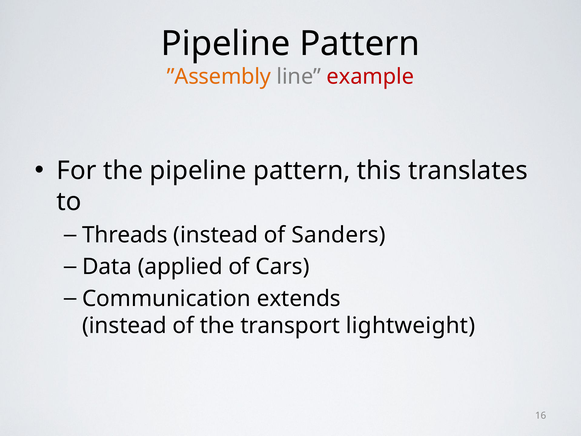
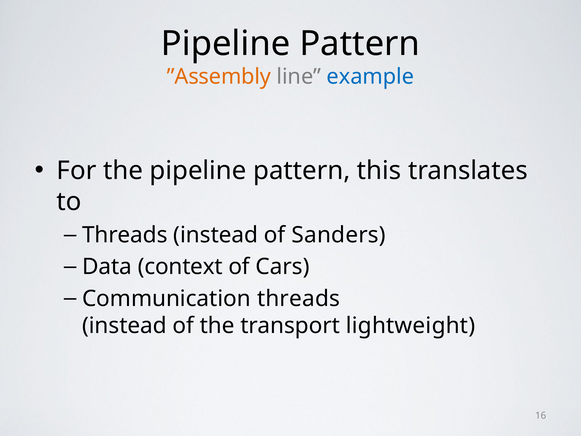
example colour: red -> blue (370, 77)
applied: applied -> context (180, 267)
Communication extends: extends -> threads (299, 298)
